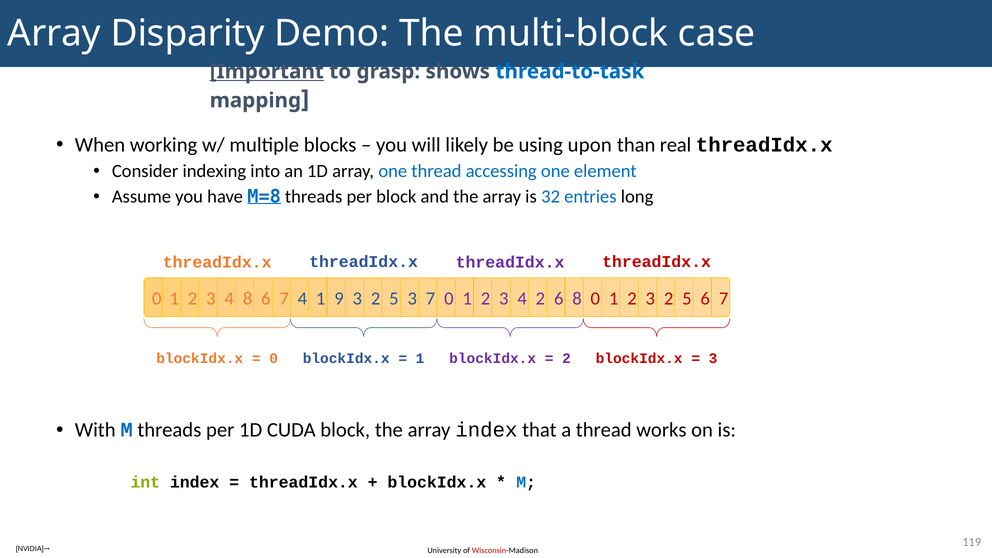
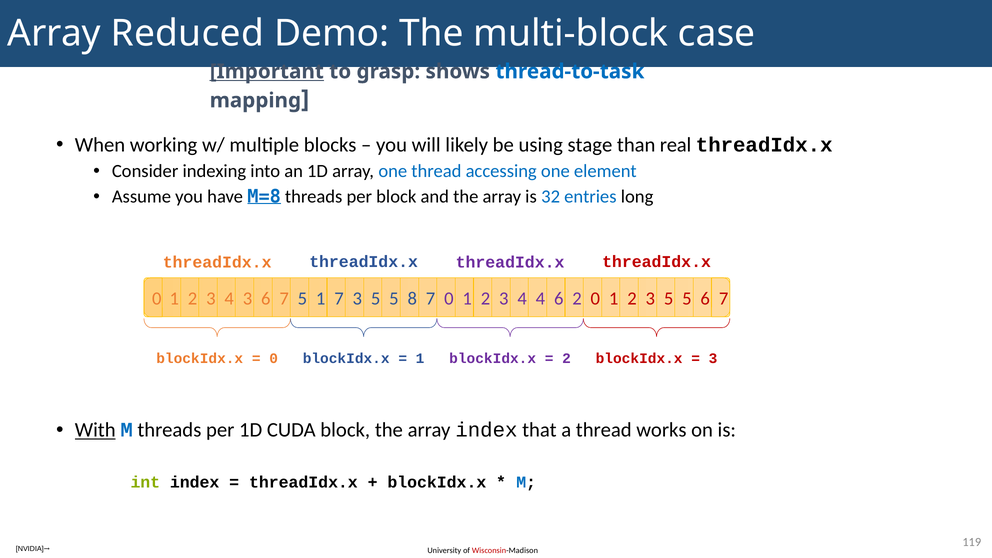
Disparity: Disparity -> Reduced (187, 33)
upon: upon -> stage (590, 145)
4 8: 8 -> 3 (247, 299)
7 4: 4 -> 5 (302, 299)
9: 9 -> 7 (339, 299)
2: 2 -> 5 (376, 299)
5 3: 3 -> 8 (412, 299)
4 2: 2 -> 4 (540, 299)
6 8: 8 -> 2 (577, 299)
2 3 2: 2 -> 5 (669, 299)
With underline: none -> present (95, 430)
